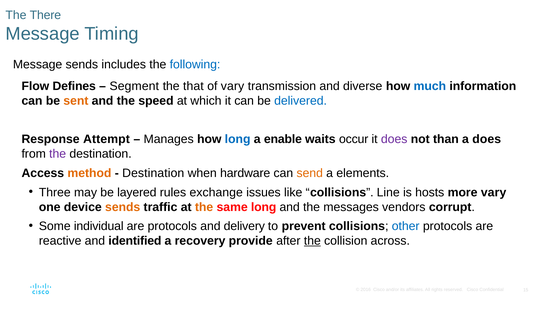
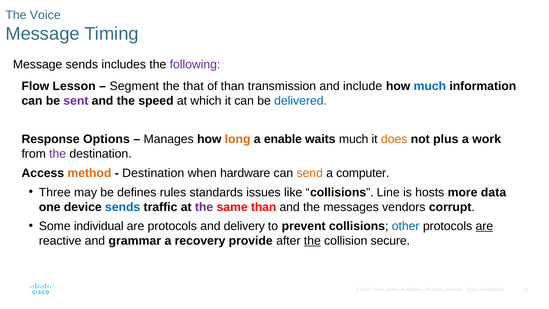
There: There -> Voice (45, 15)
following colour: blue -> purple (195, 65)
Defines: Defines -> Lesson (74, 86)
of vary: vary -> than (233, 86)
diverse: diverse -> include (363, 86)
sent colour: orange -> purple (76, 101)
Attempt: Attempt -> Options (106, 139)
long colour: blue -> orange (238, 139)
waits occur: occur -> much (354, 139)
does colour: purple -> orange (394, 139)
than: than -> plus (446, 139)
a does: does -> work (487, 139)
elements: elements -> computer (363, 173)
layered: layered -> defines (137, 192)
exchange: exchange -> standards (216, 192)
more vary: vary -> data (494, 192)
sends colour: orange -> blue (123, 207)
the colour: orange -> purple (204, 207)
same long: long -> than (264, 207)
are underline: none -> present (484, 226)
identified: identified -> grammar (135, 241)
across: across -> secure (390, 241)
